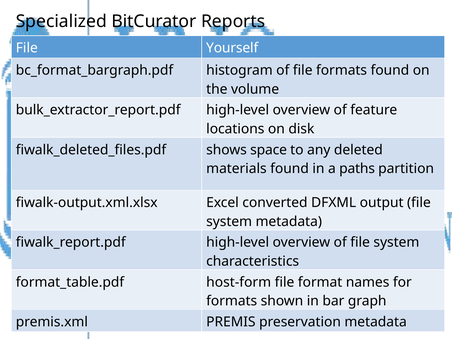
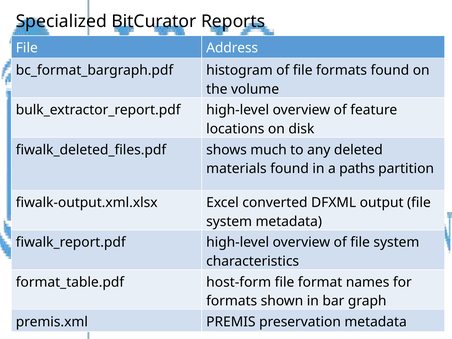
Yourself: Yourself -> Address (232, 48)
space: space -> much (269, 150)
